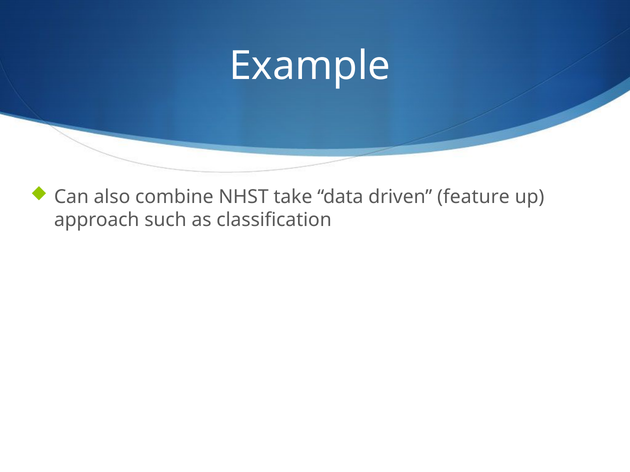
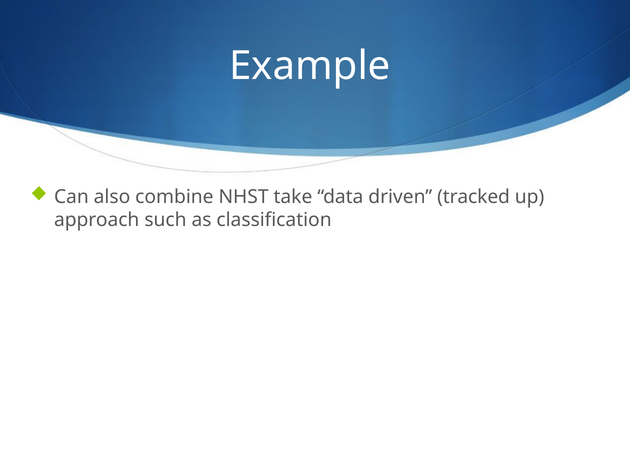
feature: feature -> tracked (474, 197)
